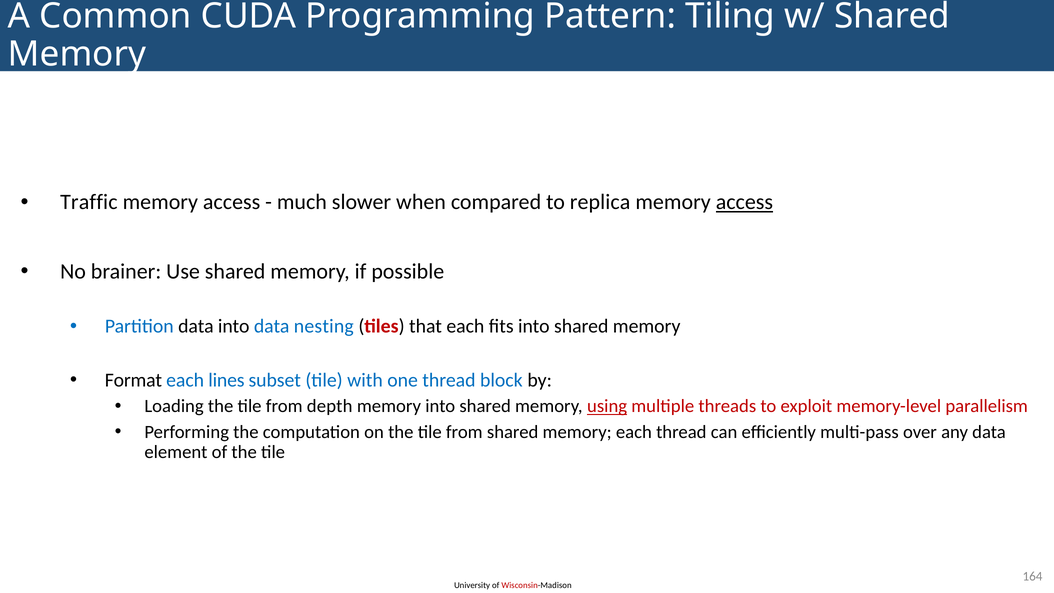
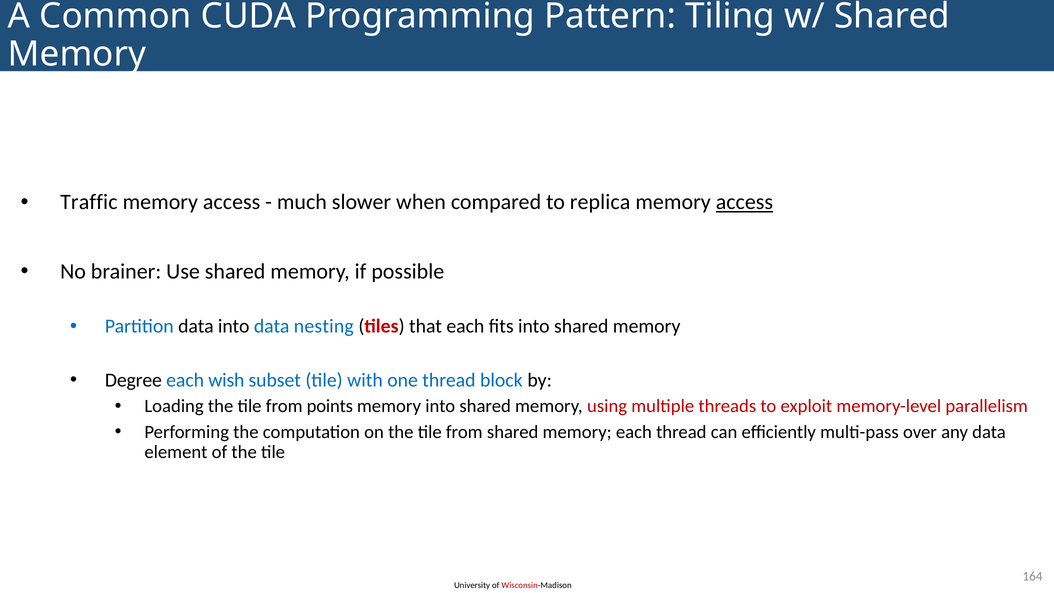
Format: Format -> Degree (133, 380)
lines: lines -> wish (226, 380)
depth: depth -> points (330, 406)
using underline: present -> none (607, 406)
